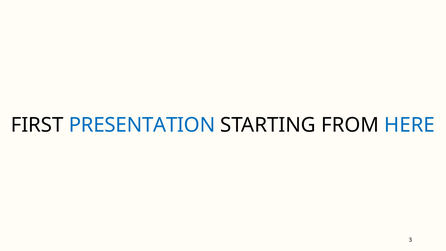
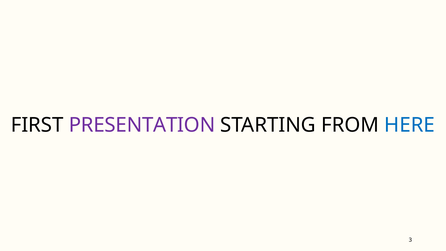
PRESENTATION colour: blue -> purple (142, 125)
